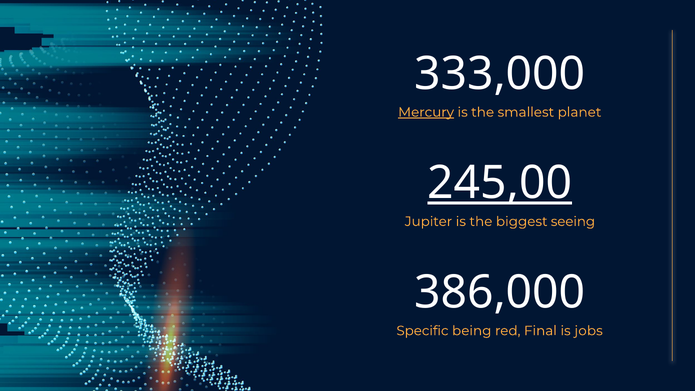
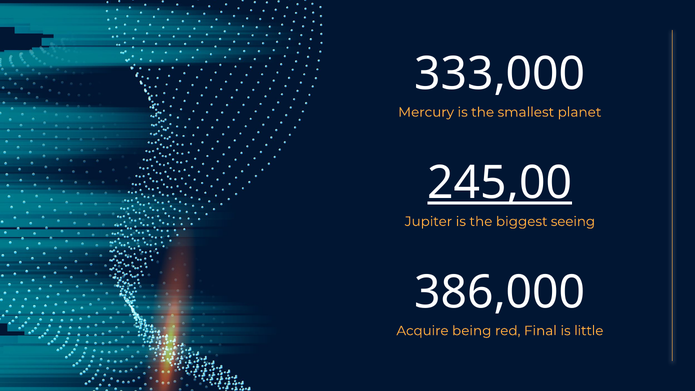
Mercury underline: present -> none (426, 112)
Specific: Specific -> Acquire (422, 331)
jobs: jobs -> little (589, 331)
